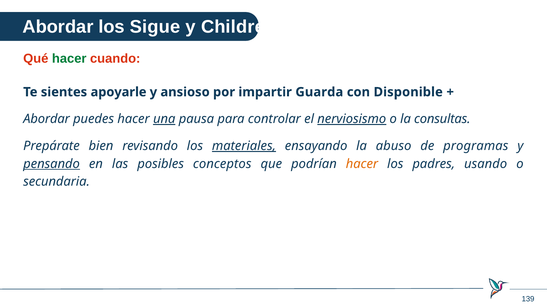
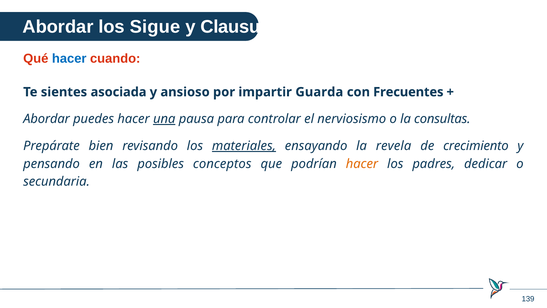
Children: Children -> Clausura (239, 27)
hacer colour: green -> blue (69, 59)
apoyarle: apoyarle -> asociada (119, 92)
Disponible: Disponible -> Frecuentes (408, 92)
nerviosismo underline: present -> none (352, 119)
abuso: abuso -> revela (394, 146)
programas: programas -> crecimiento (476, 146)
pensando underline: present -> none (52, 164)
usando: usando -> dedicar (486, 164)
